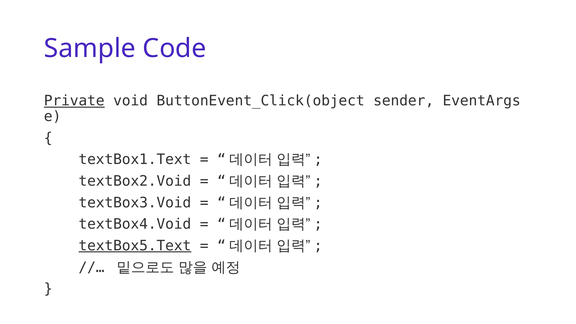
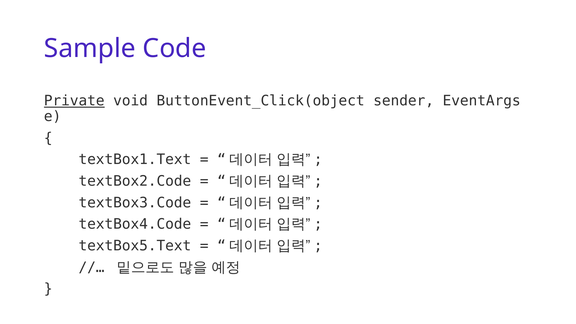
textBox2.Void: textBox2.Void -> textBox2.Code (135, 181)
textBox3.Void: textBox3.Void -> textBox3.Code (135, 203)
textBox4.Void: textBox4.Void -> textBox4.Code (135, 224)
textBox5.Text underline: present -> none (135, 246)
